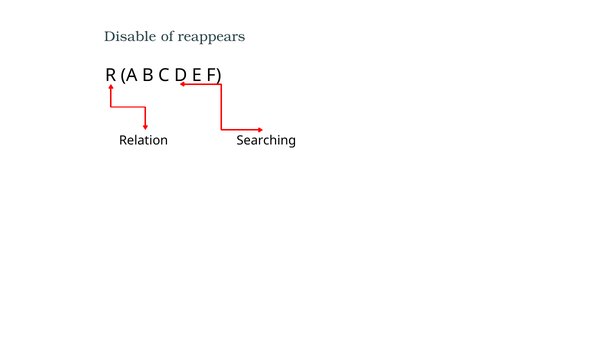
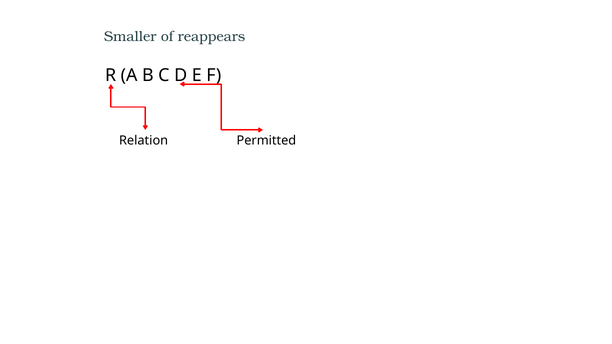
Disable: Disable -> Smaller (130, 37)
Searching: Searching -> Permitted (266, 141)
